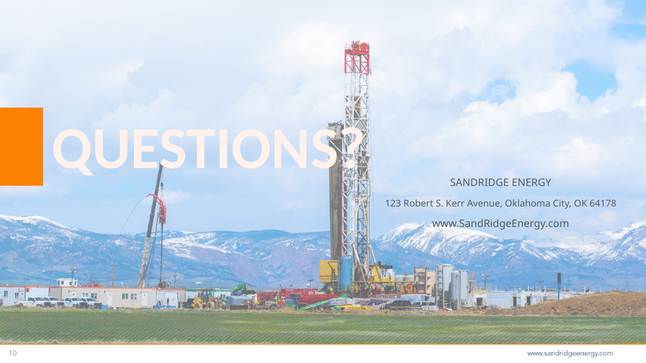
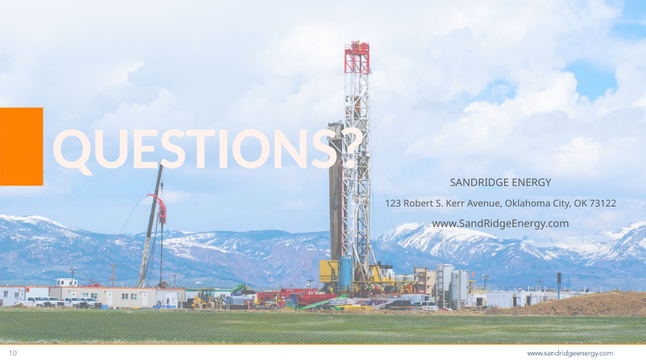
64178: 64178 -> 73122 (603, 204)
